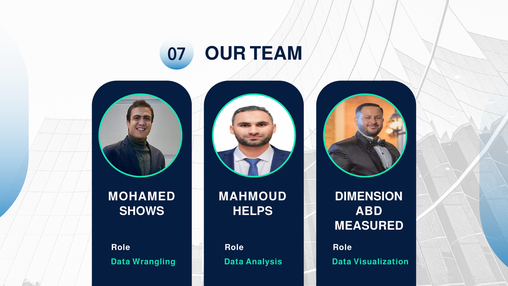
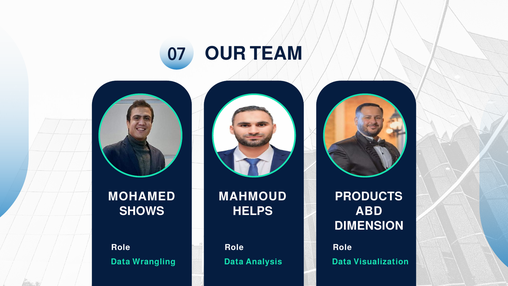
DIMENSION: DIMENSION -> PRODUCTS (369, 196)
MEASURED: MEASURED -> DIMENSION (369, 226)
